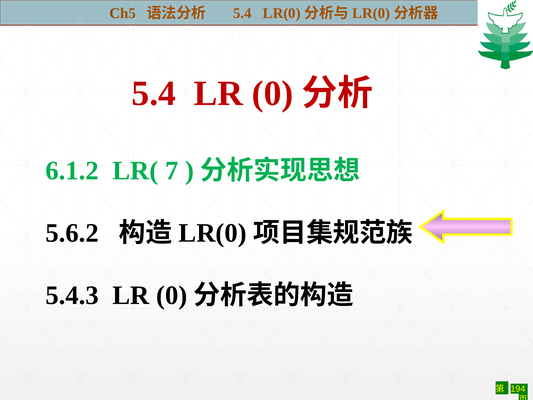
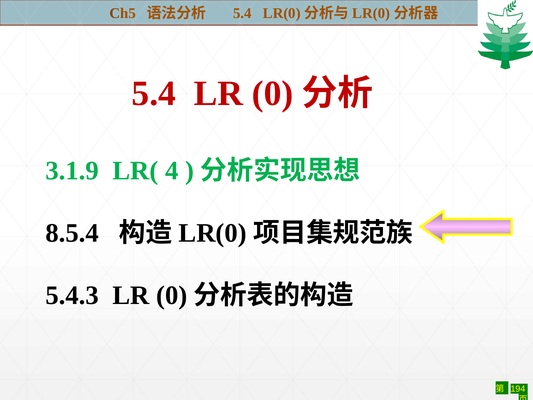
6.1.2: 6.1.2 -> 3.1.9 (72, 170)
7: 7 -> 4 (172, 170)
5.6.2: 5.6.2 -> 8.5.4 (72, 233)
